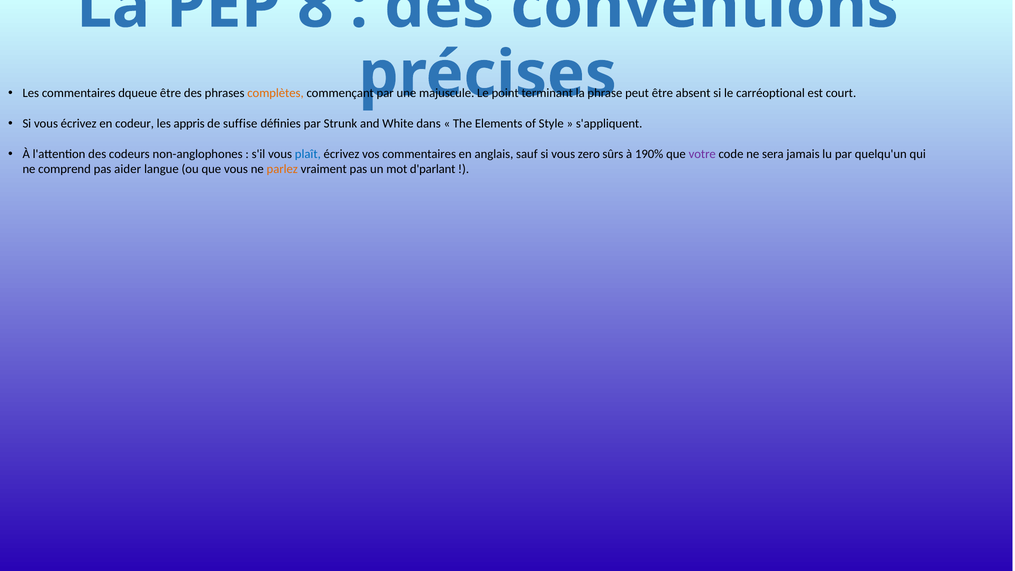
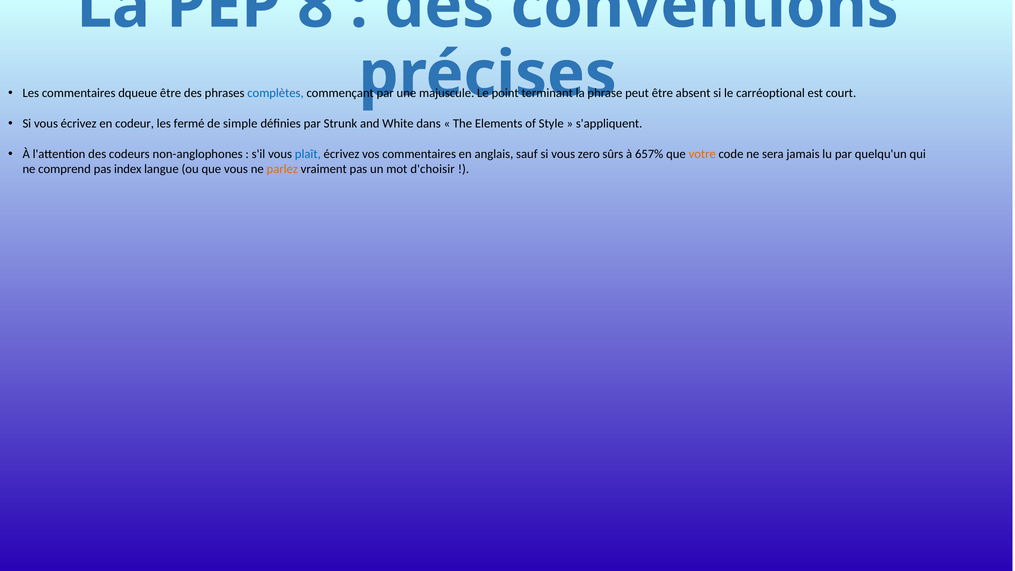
complètes colour: orange -> blue (275, 93)
appris: appris -> fermé (189, 124)
suffise: suffise -> simple (240, 124)
190%: 190% -> 657% (649, 154)
votre colour: purple -> orange (702, 154)
aider: aider -> index (128, 169)
d'parlant: d'parlant -> d'choisir (433, 169)
